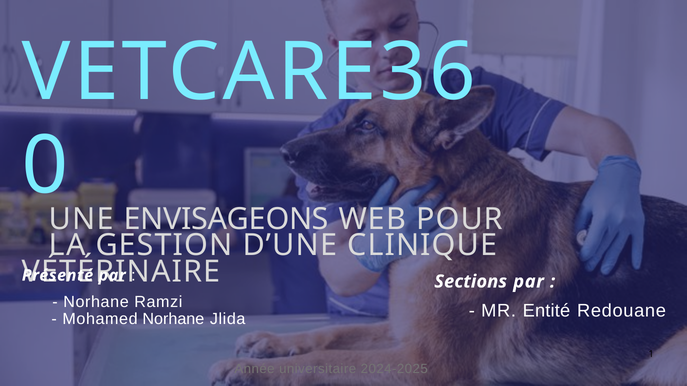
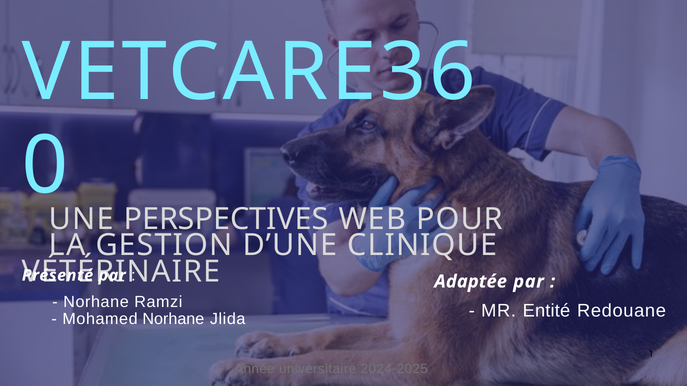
ENVISAGEONS: ENVISAGEONS -> PERSPECTIVES (226, 219)
Sections: Sections -> Adaptée (471, 282)
